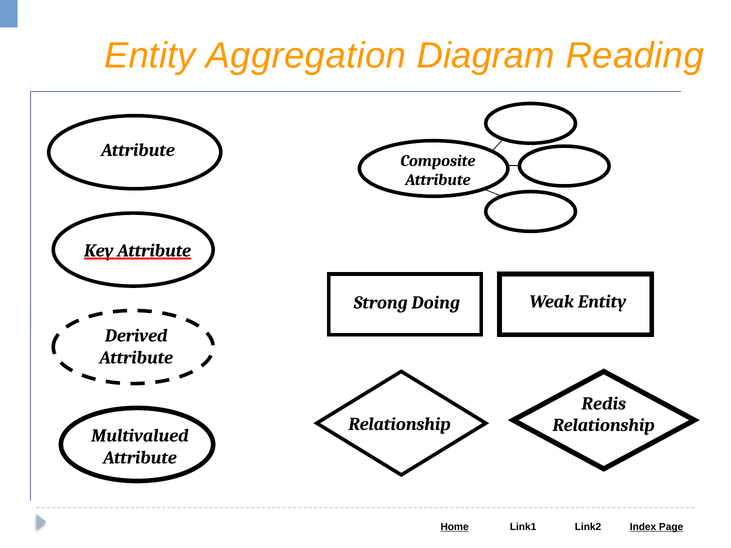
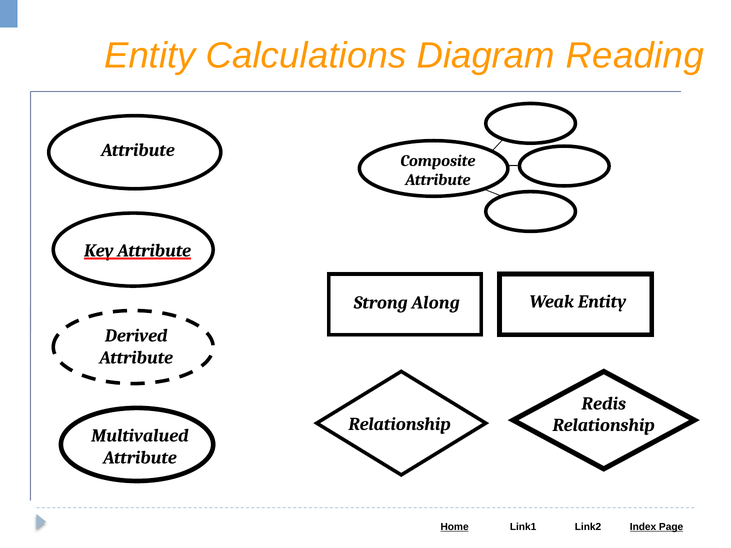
Aggregation: Aggregation -> Calculations (306, 56)
Doing: Doing -> Along (436, 303)
